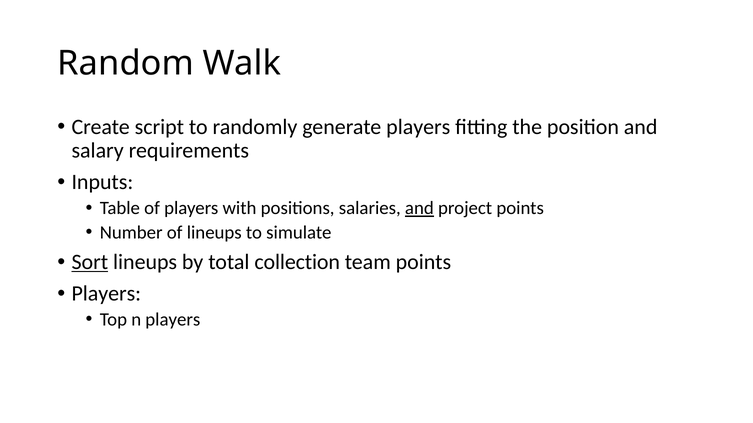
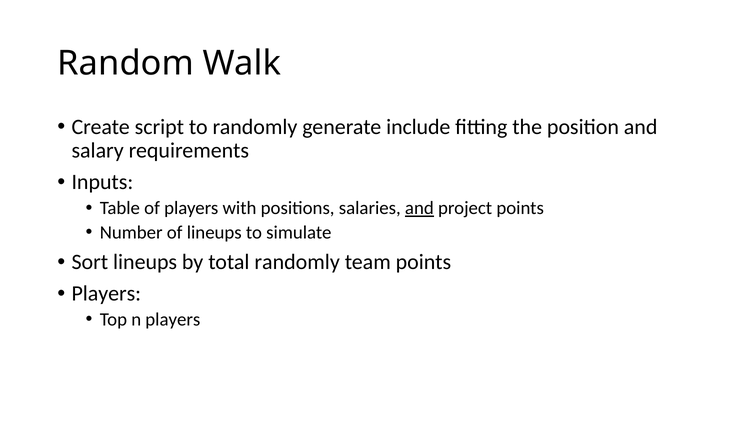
generate players: players -> include (418, 127)
Sort underline: present -> none (90, 262)
total collection: collection -> randomly (297, 262)
